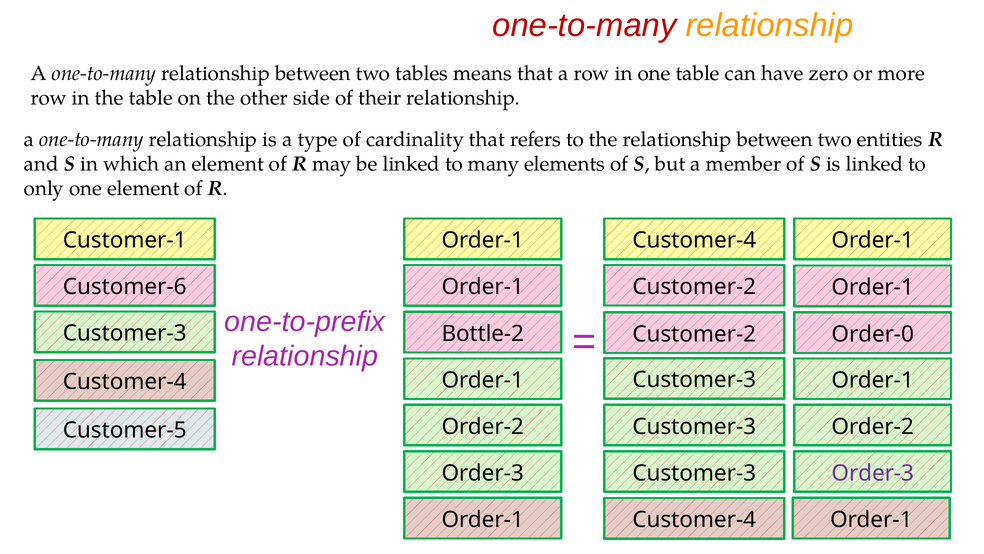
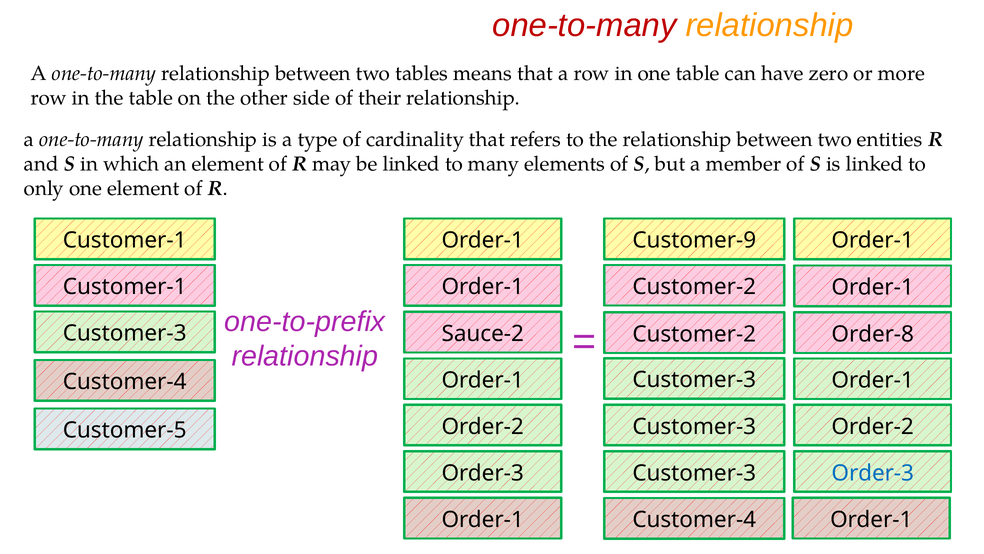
Customer-4: Customer-4 -> Customer-9 (694, 240)
Customer-6: Customer-6 -> Customer-1 (125, 287)
Bottle-2: Bottle-2 -> Sauce-2 (483, 333)
Order-0: Order-0 -> Order-8 (873, 334)
Order-3 colour: purple -> blue (873, 473)
